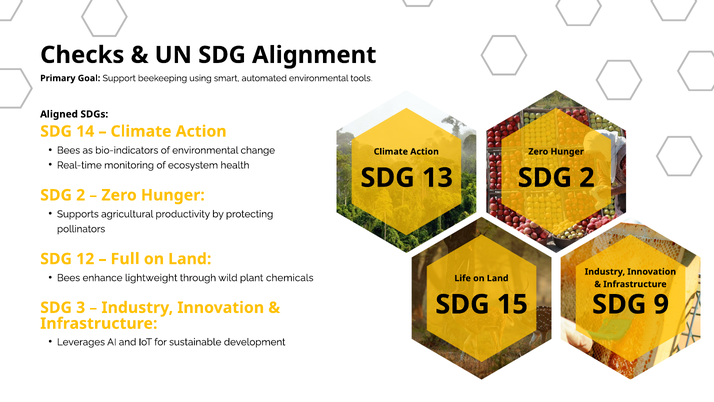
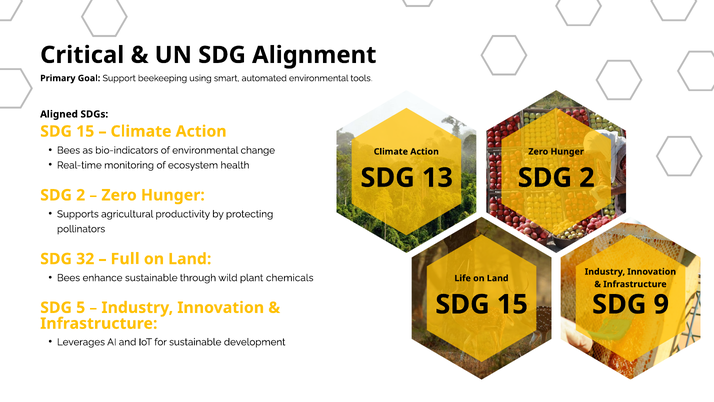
Checks: Checks -> Critical (82, 55)
14: 14 -> 15 (85, 131)
12: 12 -> 32 (85, 259)
enhance lightweight: lightweight -> sustainable (151, 278)
3: 3 -> 5 (81, 307)
